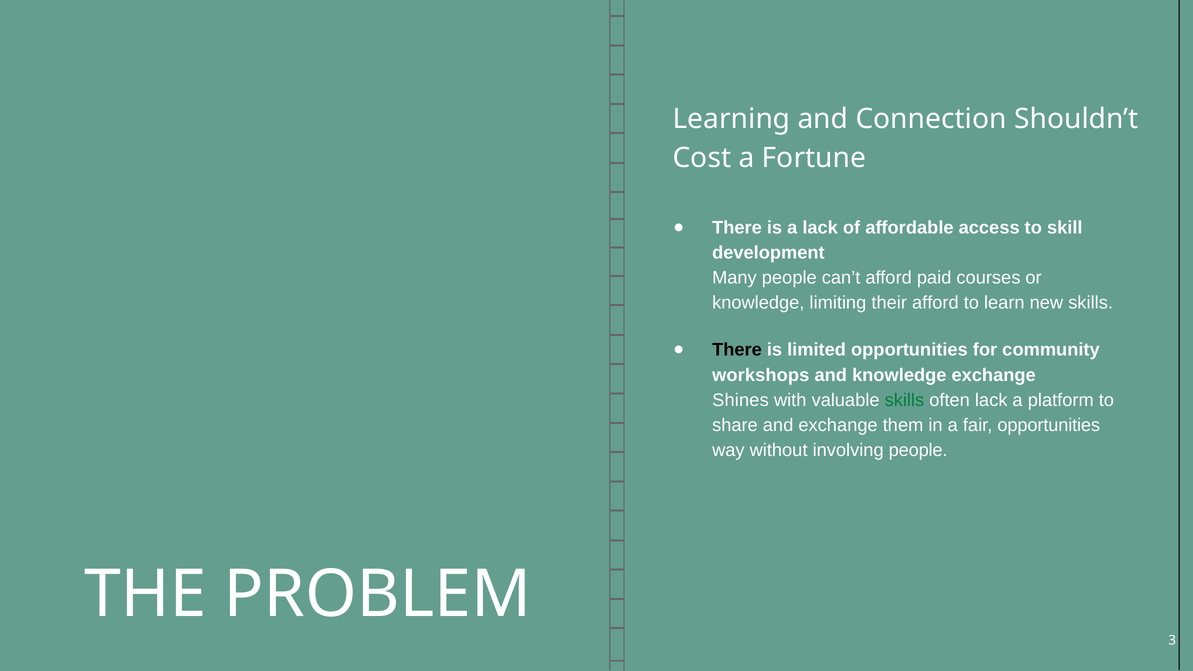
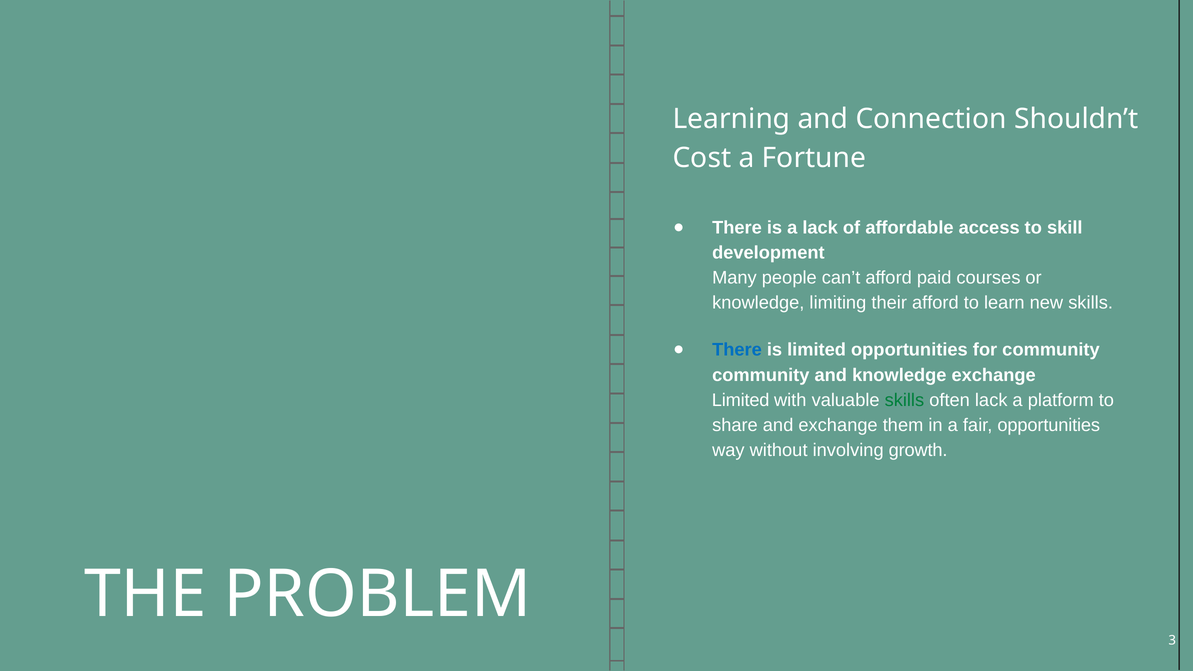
There colour: black -> blue (737, 350)
workshops: workshops -> community (761, 375)
Shines: Shines -> Limited (741, 400)
involving people: people -> growth (918, 451)
